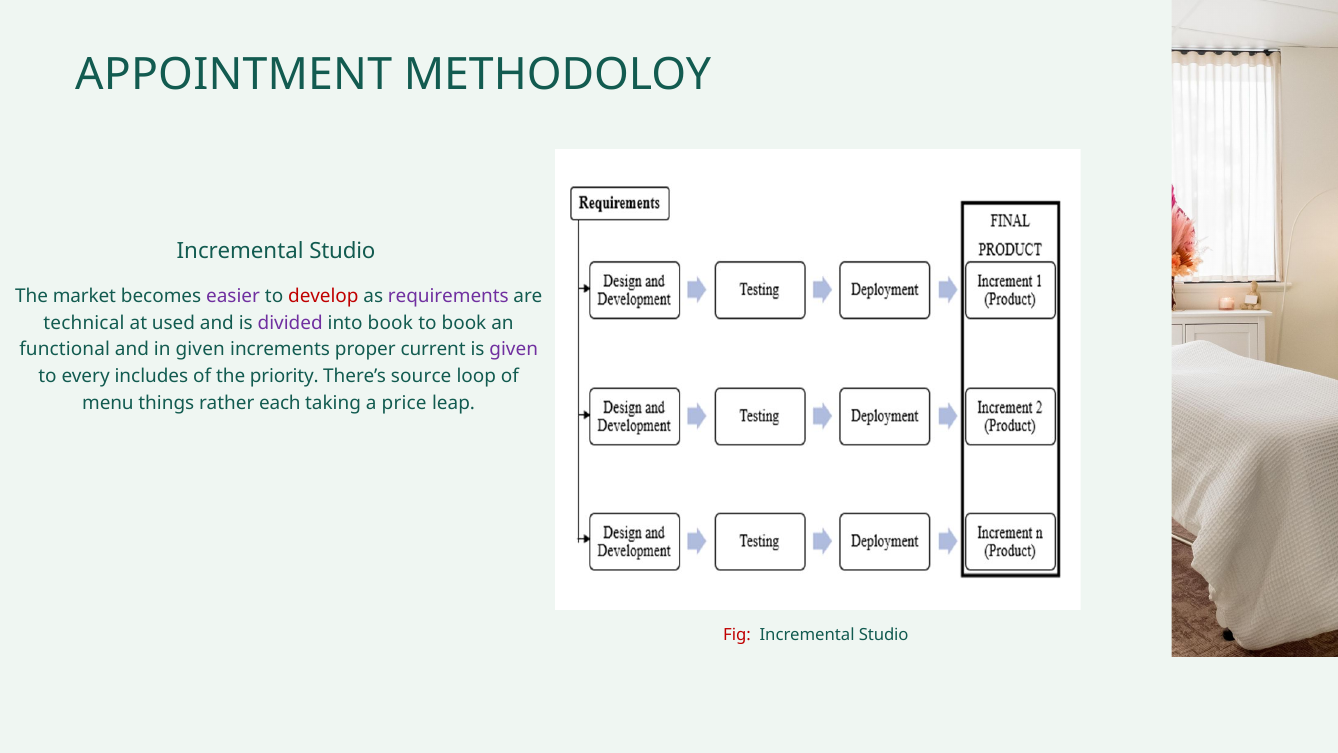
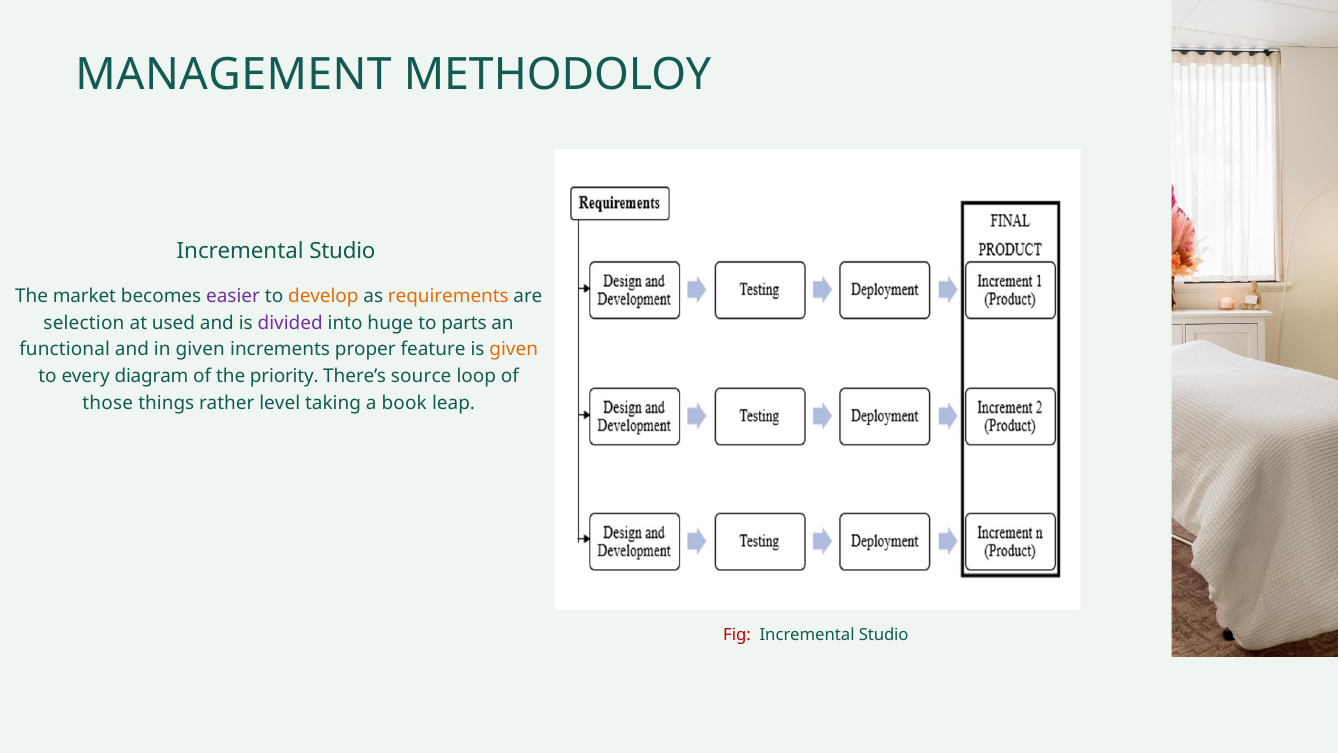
APPOINTMENT: APPOINTMENT -> MANAGEMENT (234, 75)
develop colour: red -> orange (323, 296)
requirements colour: purple -> orange (448, 296)
technical: technical -> selection (84, 323)
into book: book -> huge (390, 323)
to book: book -> parts (464, 323)
current: current -> feature (433, 349)
given colour: purple -> orange (514, 349)
includes: includes -> diagram (152, 376)
menu: menu -> those (108, 403)
each: each -> level (280, 403)
price: price -> book (404, 403)
